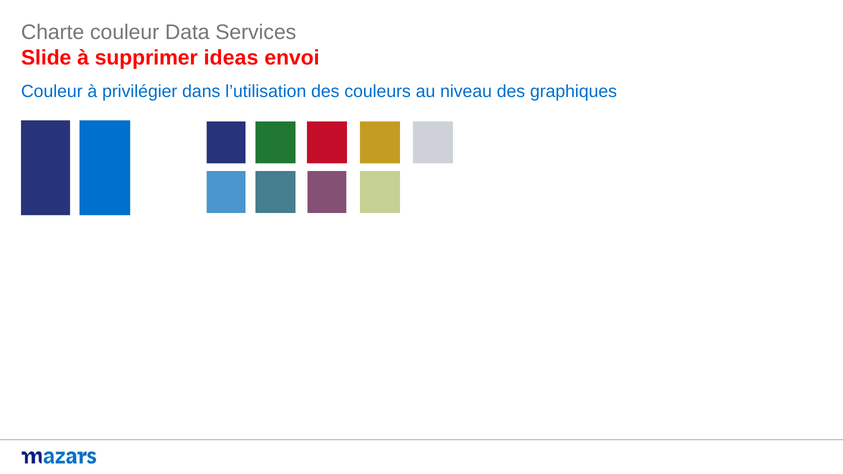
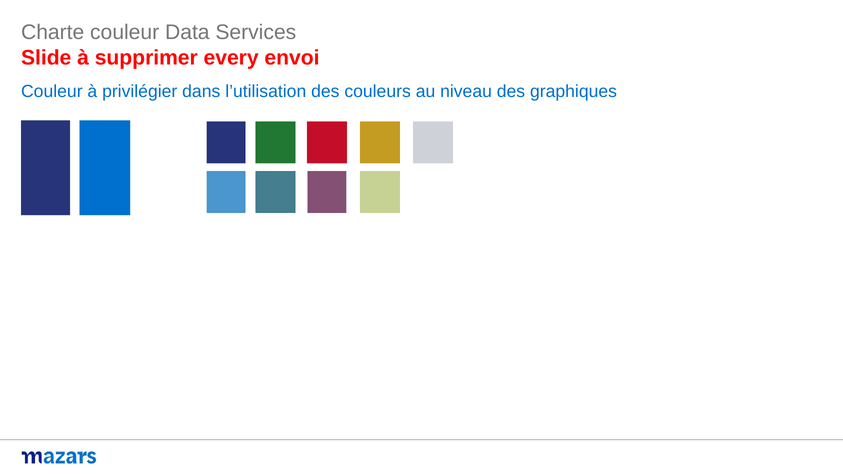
ideas: ideas -> every (231, 58)
